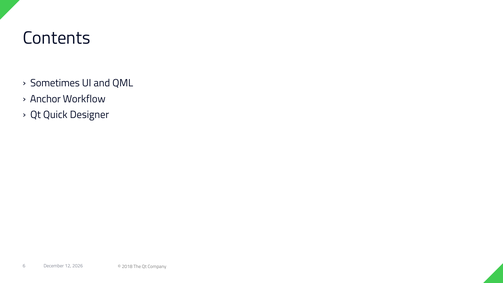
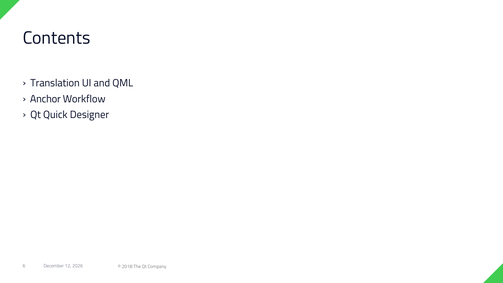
Sometimes: Sometimes -> Translation (55, 83)
